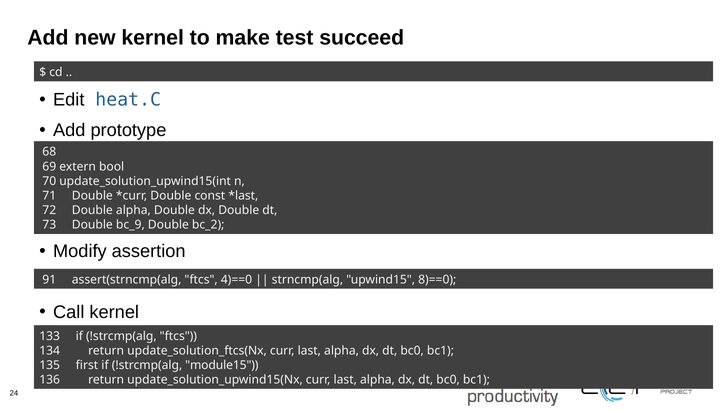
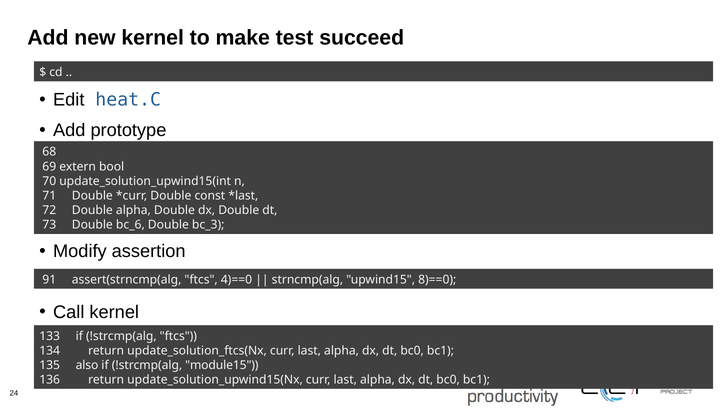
bc_9: bc_9 -> bc_6 (130, 225)
bc_2: bc_2 -> bc_3 (208, 225)
first: first -> also (87, 365)
